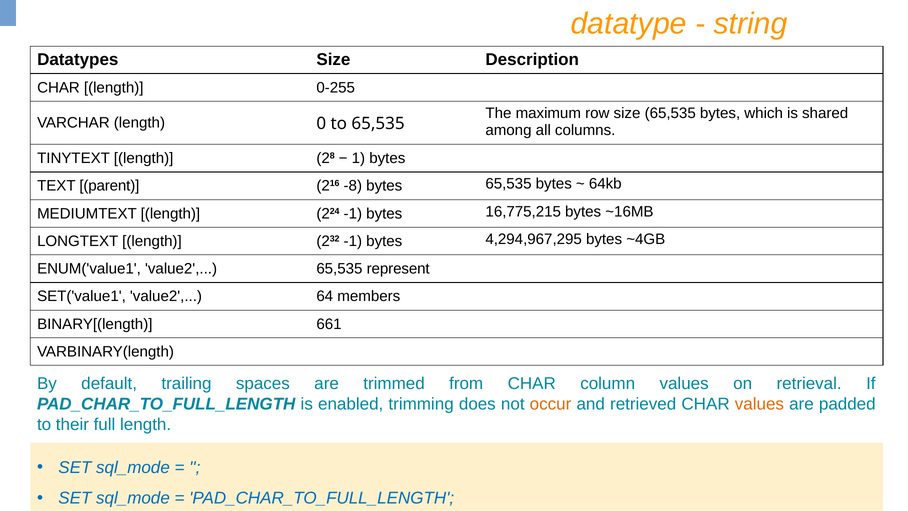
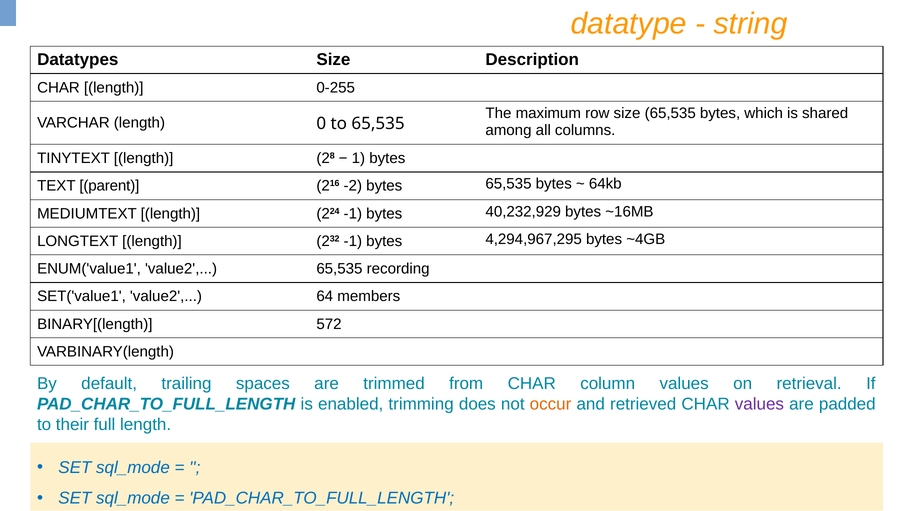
-8: -8 -> -2 (353, 186)
16,775,215: 16,775,215 -> 40,232,929 (523, 212)
represent: represent -> recording (398, 269)
661: 661 -> 572 (329, 324)
values colour: orange -> purple (759, 404)
